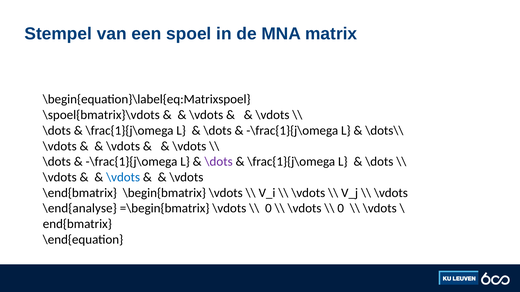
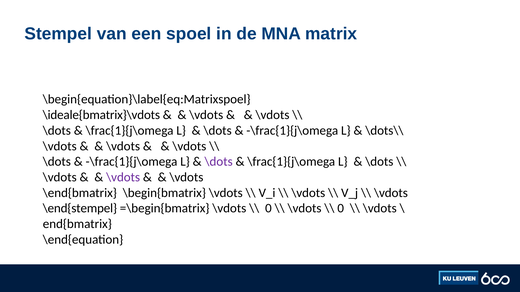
\spoel{bmatrix}\vdots: \spoel{bmatrix}\vdots -> \ideale{bmatrix}\vdots (101, 115)
\vdots colour: blue -> purple (123, 178)
\end{analyse: \end{analyse -> \end{stempel (80, 209)
